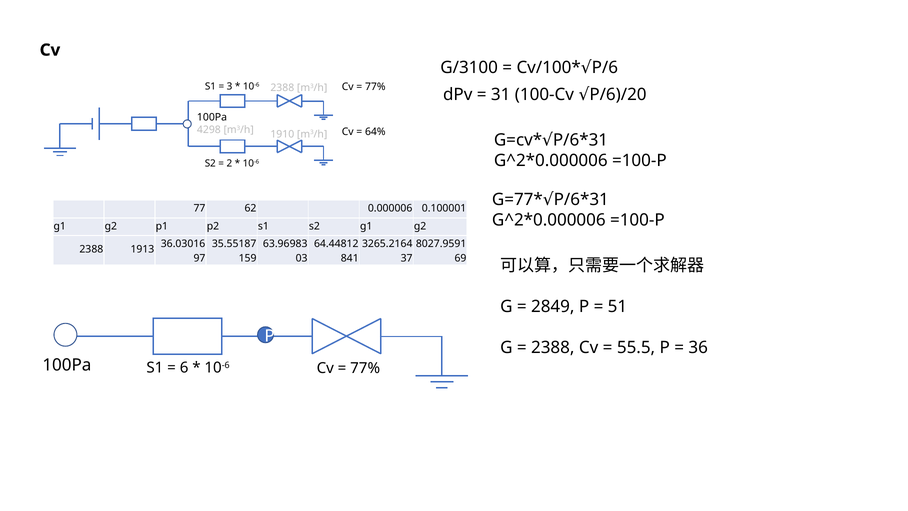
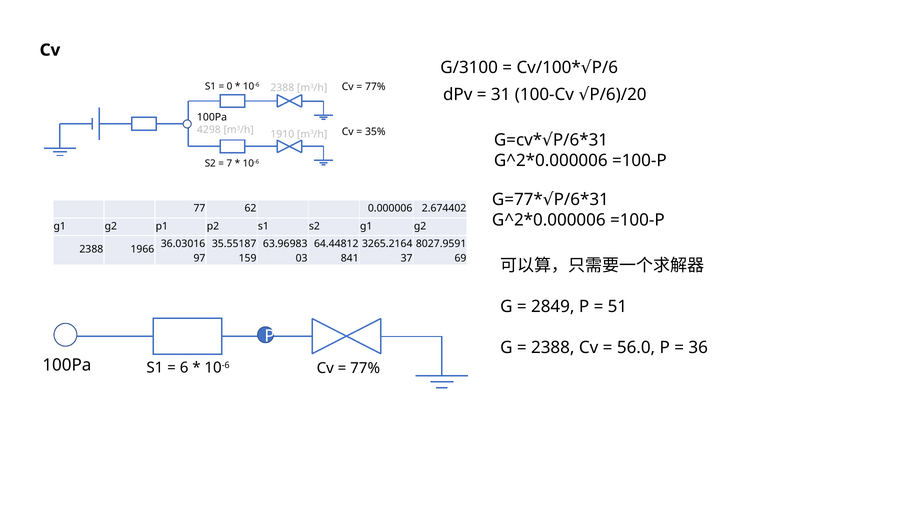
3: 3 -> 0 (230, 86)
64%: 64% -> 35% (375, 132)
2: 2 -> 7 (229, 163)
0.100001: 0.100001 -> 2.674402 (444, 208)
1913: 1913 -> 1966 (142, 249)
55.5: 55.5 -> 56.0 (636, 347)
